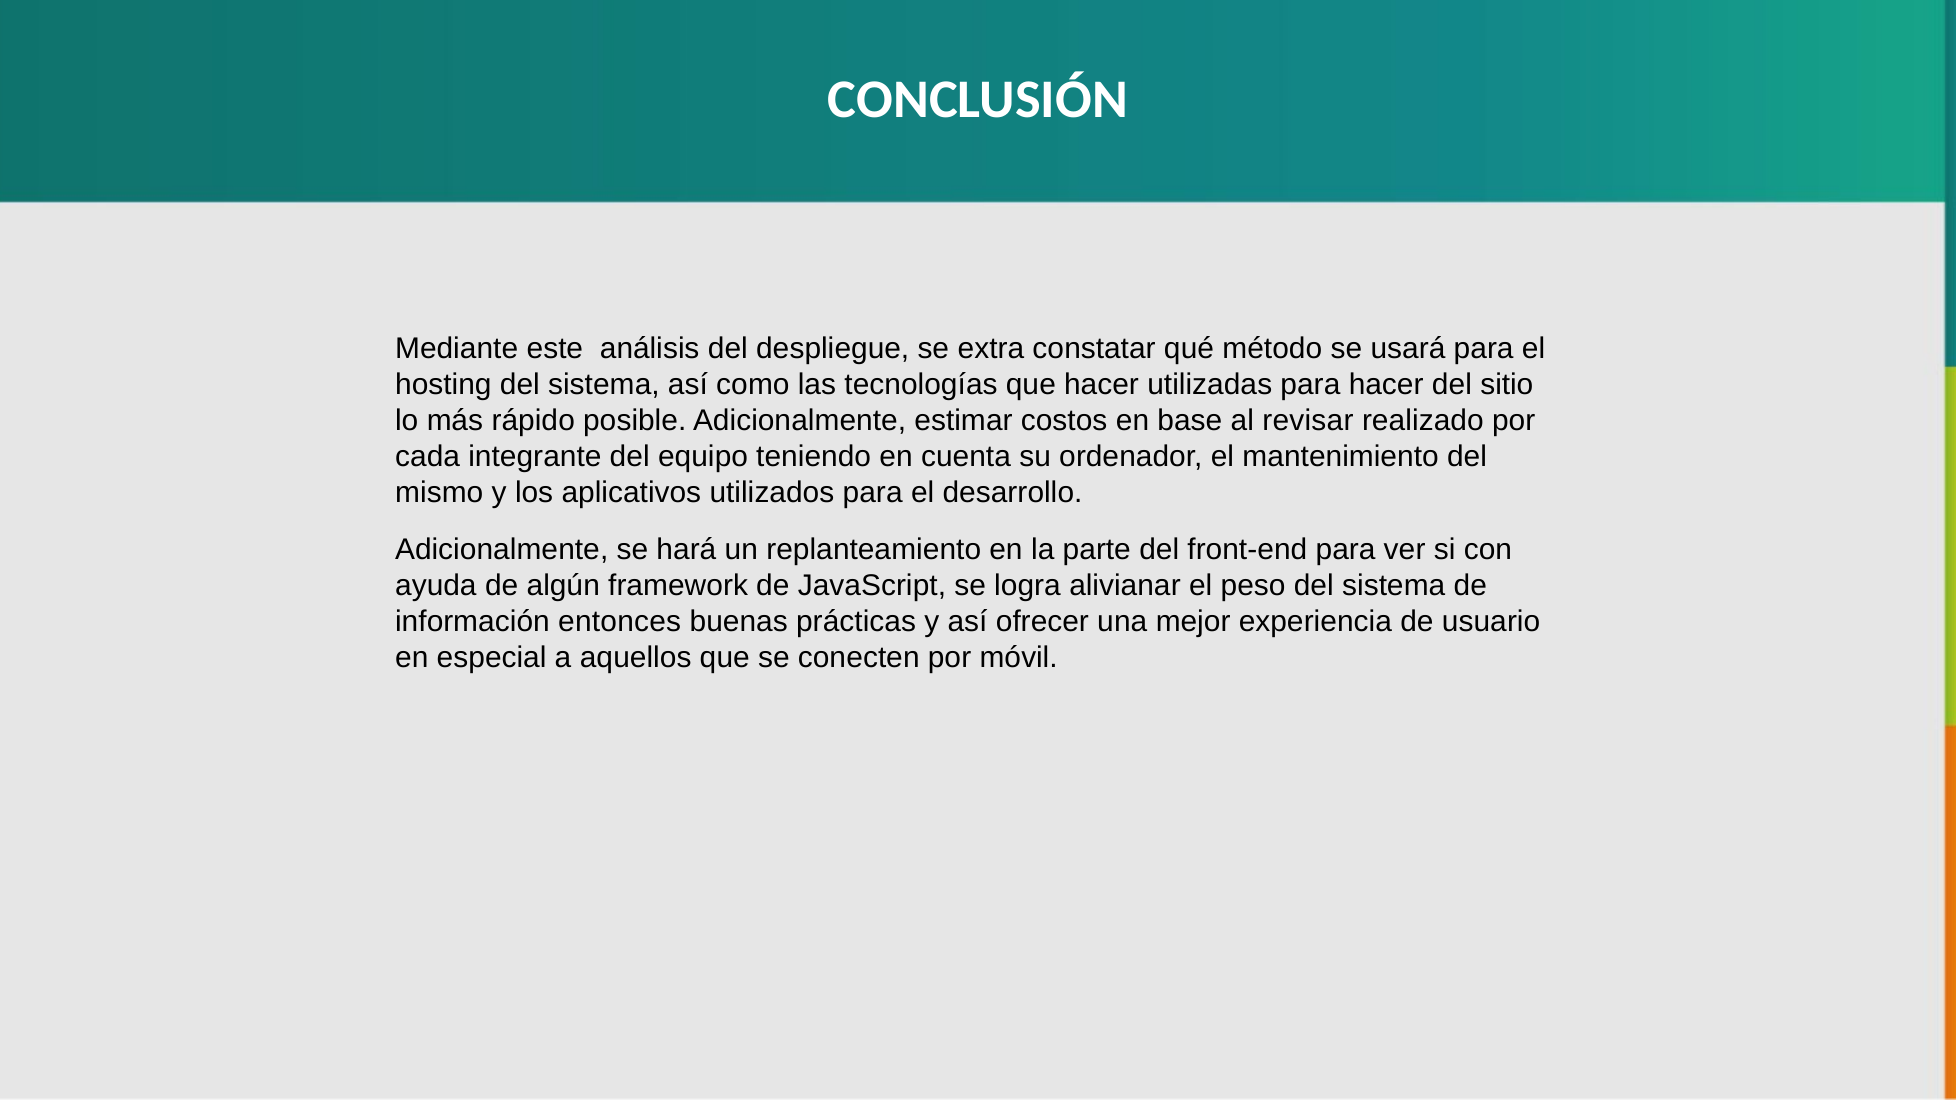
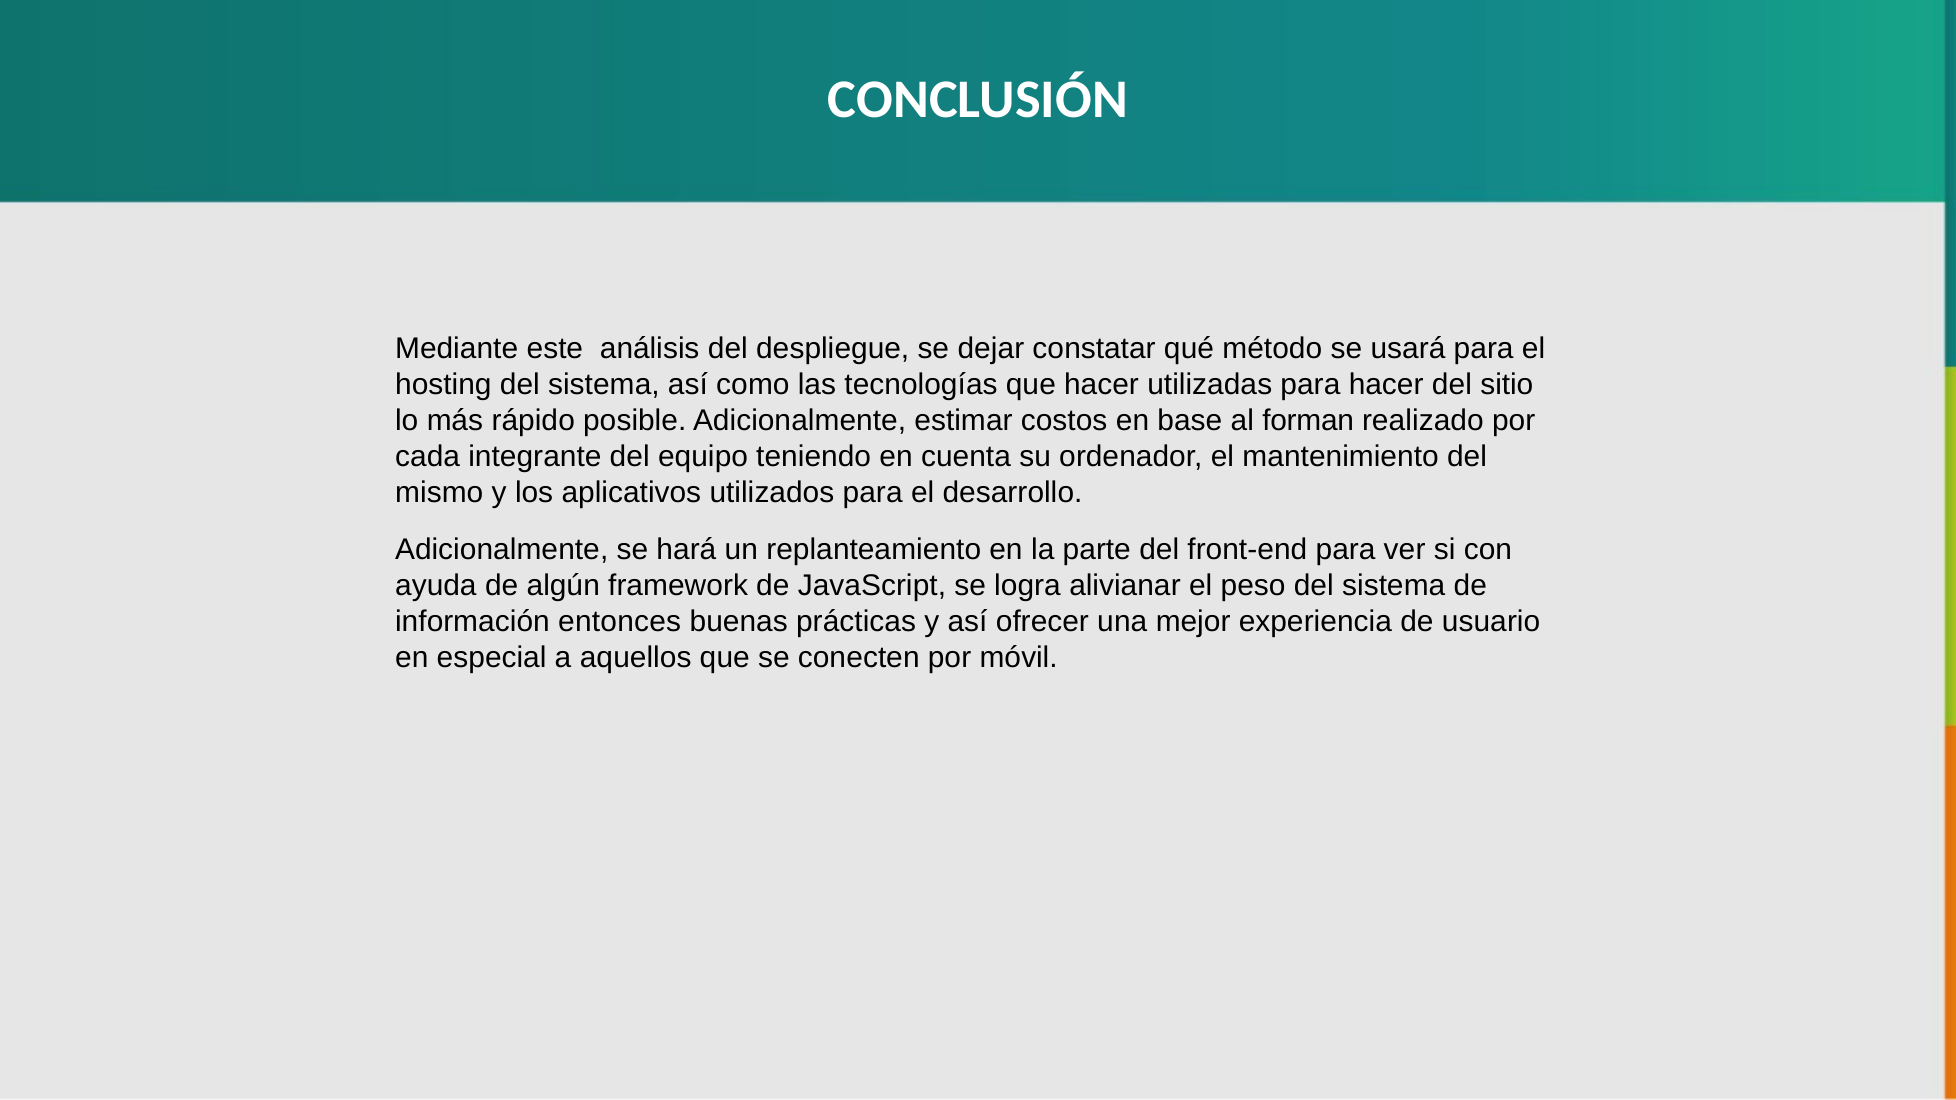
extra: extra -> dejar (991, 349)
revisar: revisar -> forman (1308, 421)
